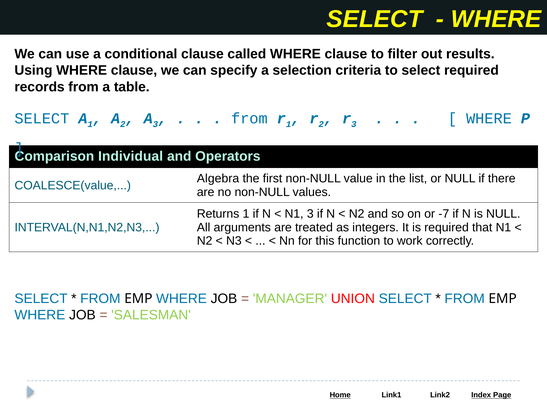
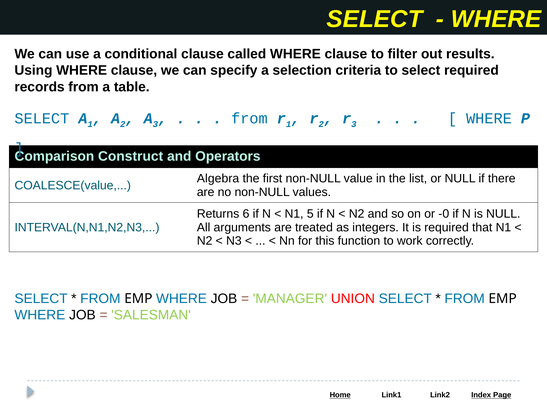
Individual: Individual -> Construct (131, 156)
Returns 1: 1 -> 6 (246, 213)
N1 3: 3 -> 5 (310, 213)
-7: -7 -> -0 (444, 213)
